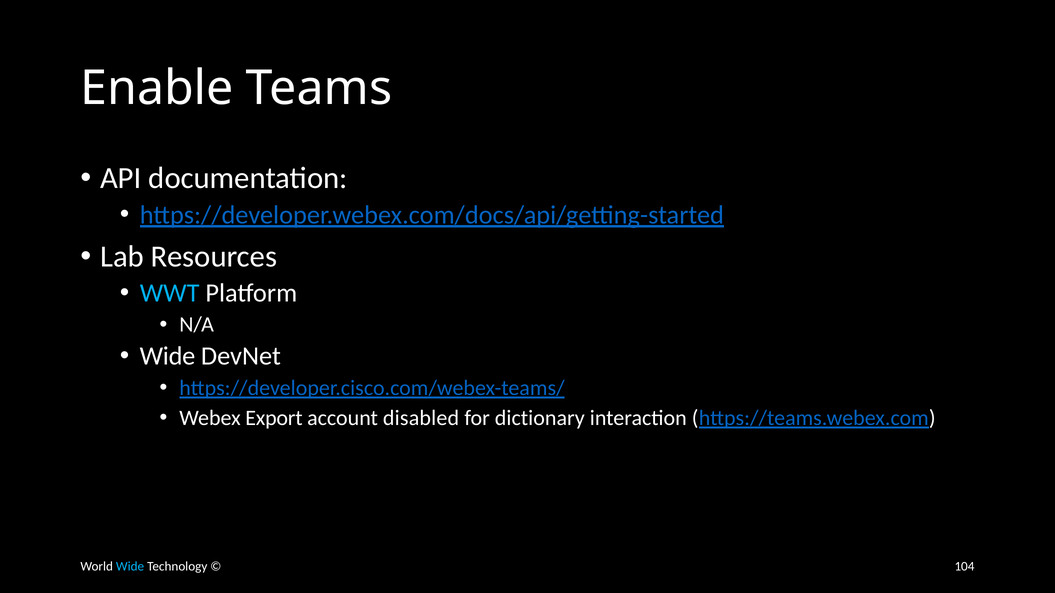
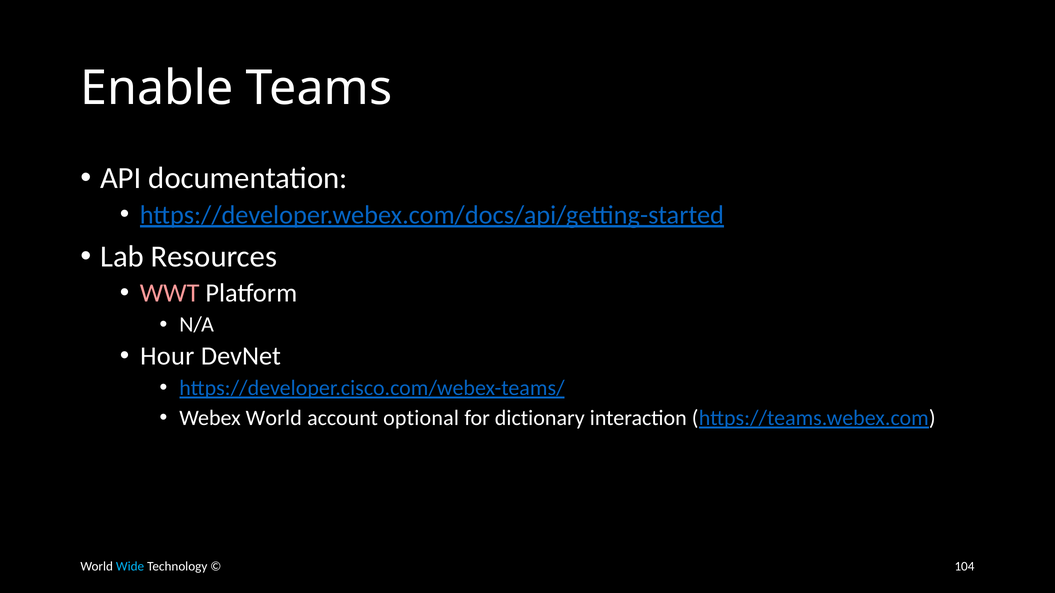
WWT colour: light blue -> pink (170, 293)
Wide: Wide -> Hour (167, 357)
Webex Export: Export -> World (274, 418)
disabled: disabled -> optional (421, 418)
